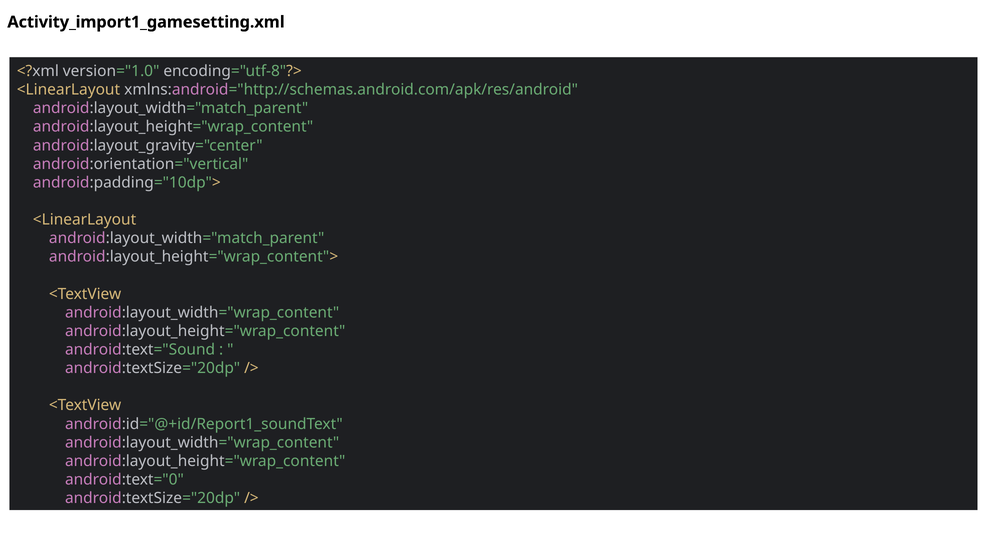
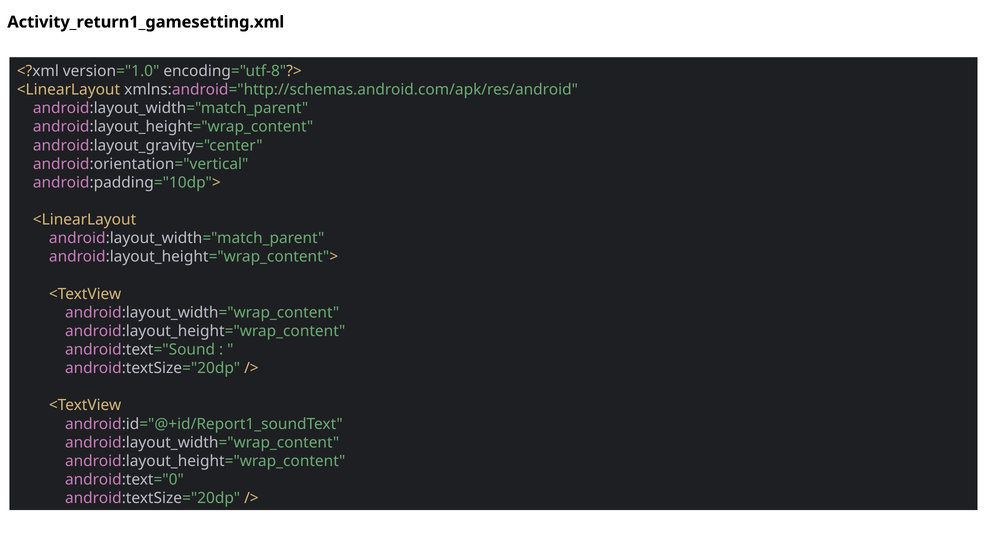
Activity_import1_gamesetting.xml: Activity_import1_gamesetting.xml -> Activity_return1_gamesetting.xml (146, 22)
